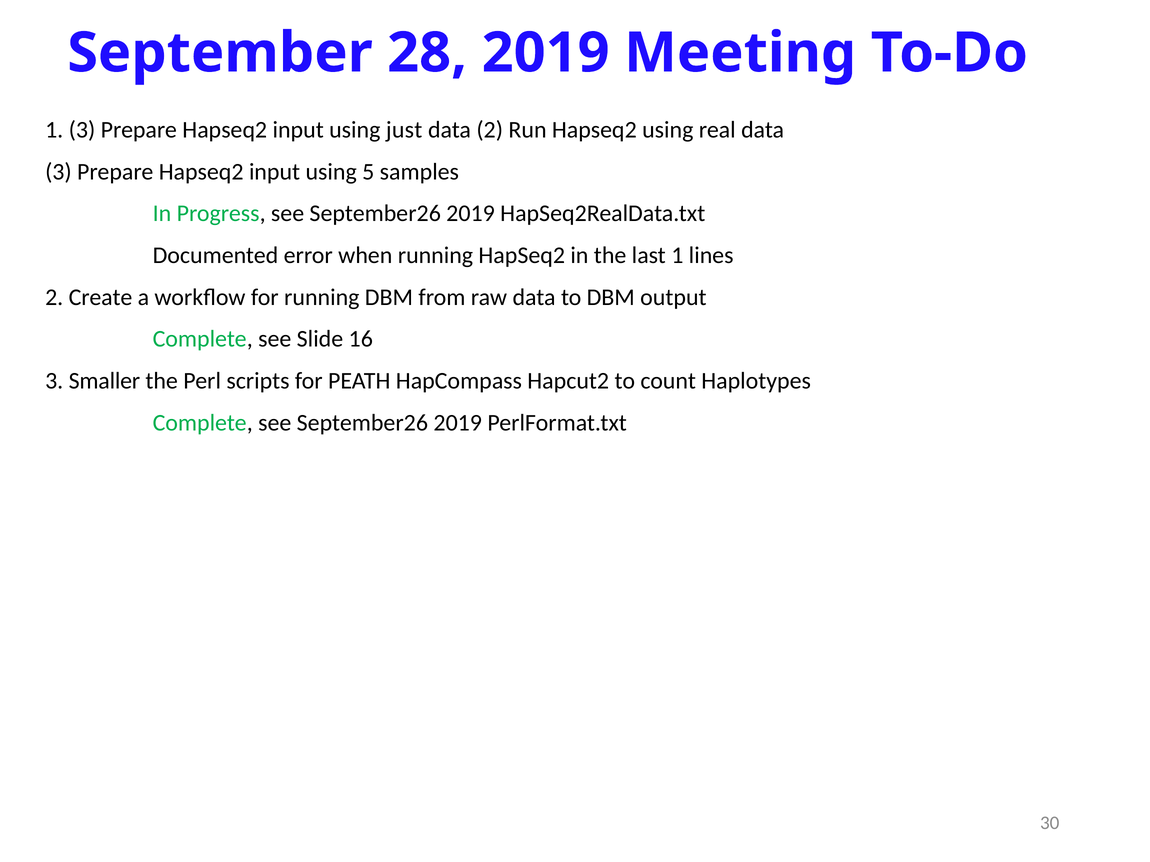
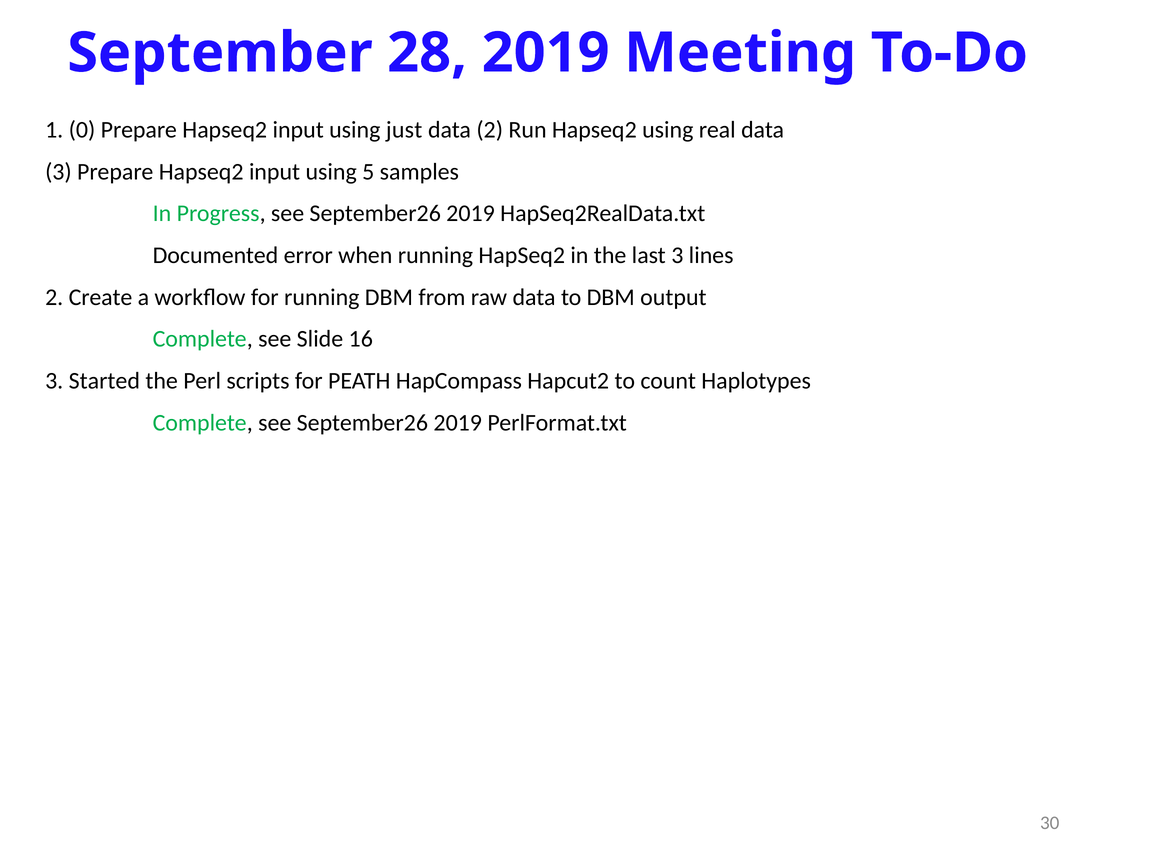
1 3: 3 -> 0 (82, 130)
last 1: 1 -> 3 (677, 255)
Smaller: Smaller -> Started (104, 381)
